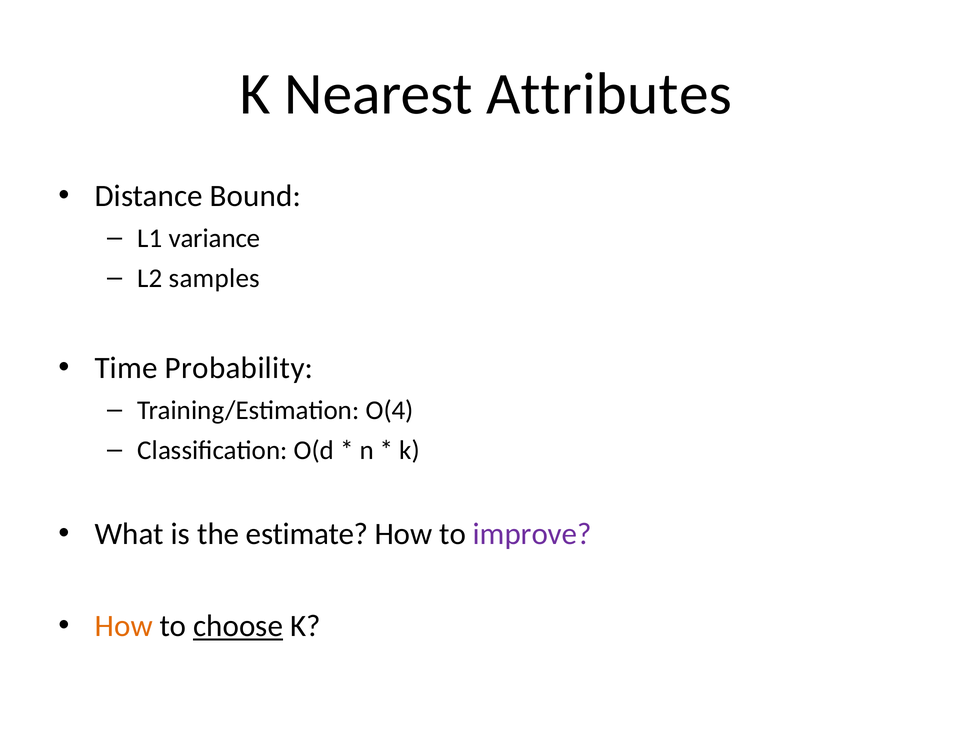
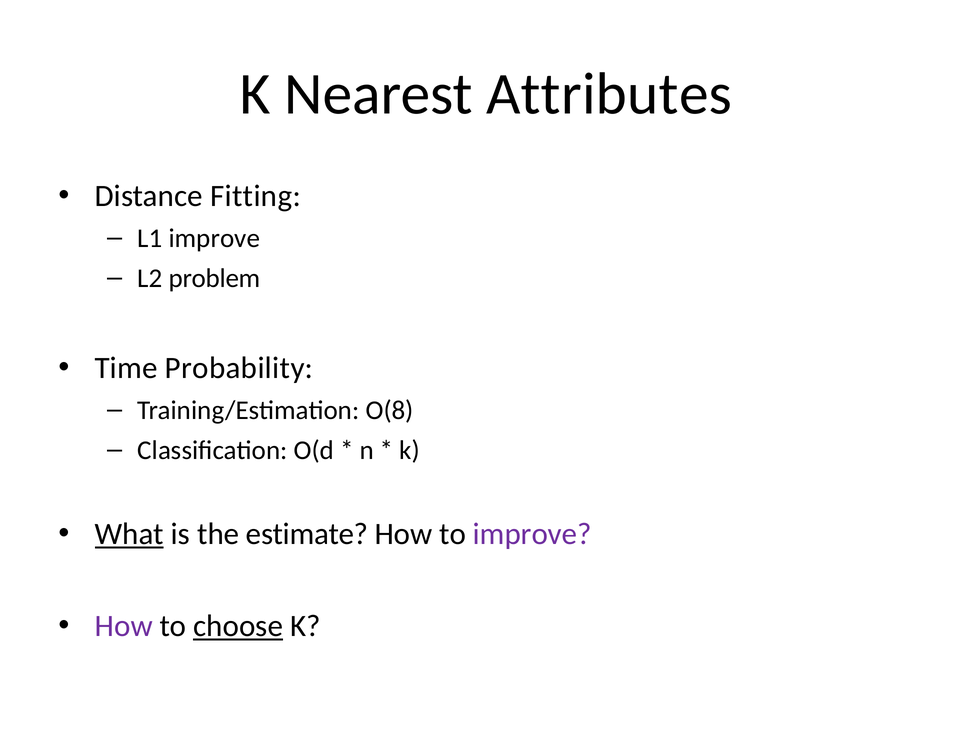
Bound: Bound -> Fitting (256, 196)
L1 variance: variance -> improve (214, 238)
samples: samples -> problem (215, 278)
O(4: O(4 -> O(8 (390, 410)
What underline: none -> present (129, 534)
How colour: orange -> purple (124, 626)
